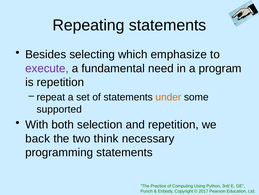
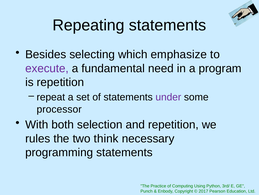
under colour: orange -> purple (168, 97)
supported: supported -> processor (59, 109)
back: back -> rules (38, 138)
